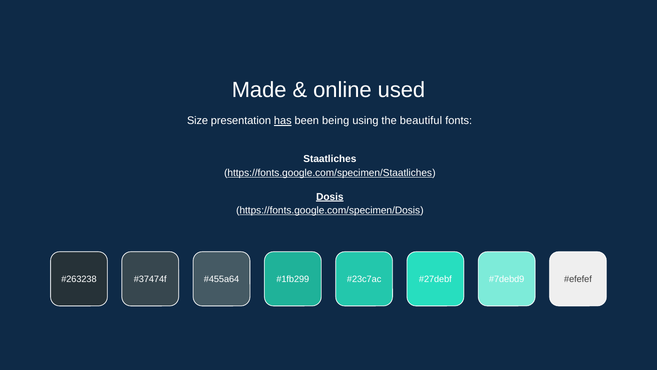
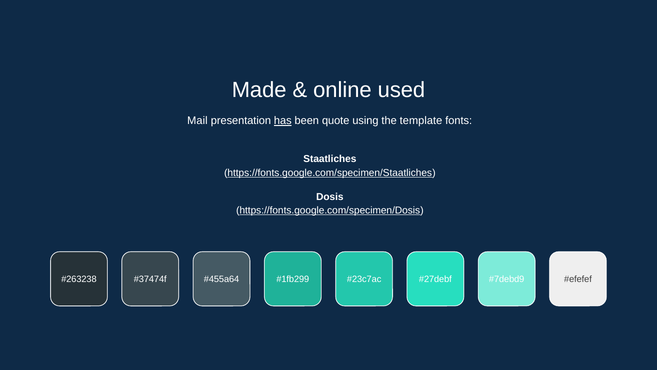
Size: Size -> Mail (197, 121)
being: being -> quote (336, 121)
beautiful: beautiful -> template (421, 121)
Dosis underline: present -> none (330, 196)
